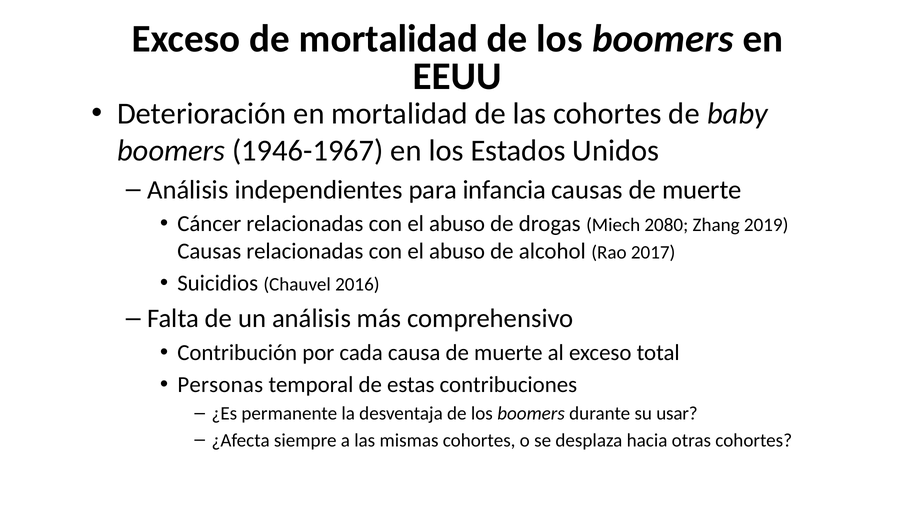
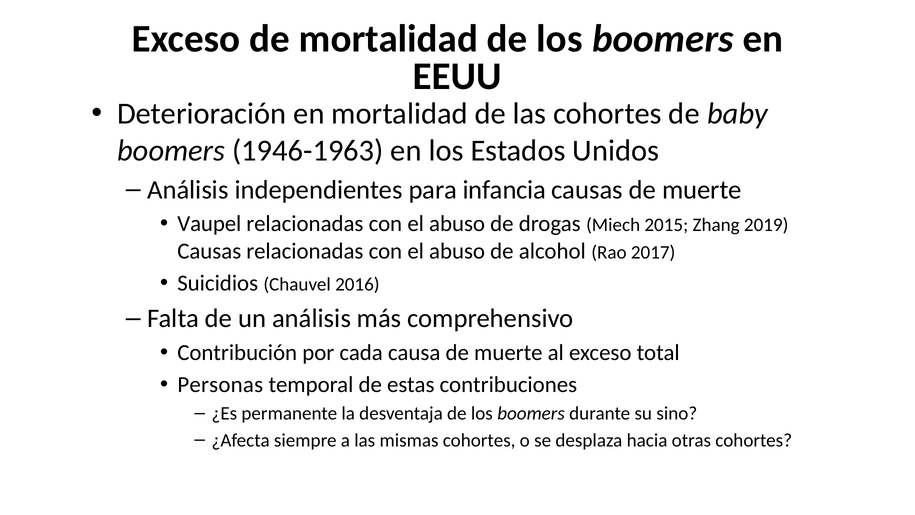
1946-1967: 1946-1967 -> 1946-1963 (308, 150)
Cáncer: Cáncer -> Vaupel (209, 224)
2080: 2080 -> 2015 (666, 225)
usar: usar -> sino (677, 413)
